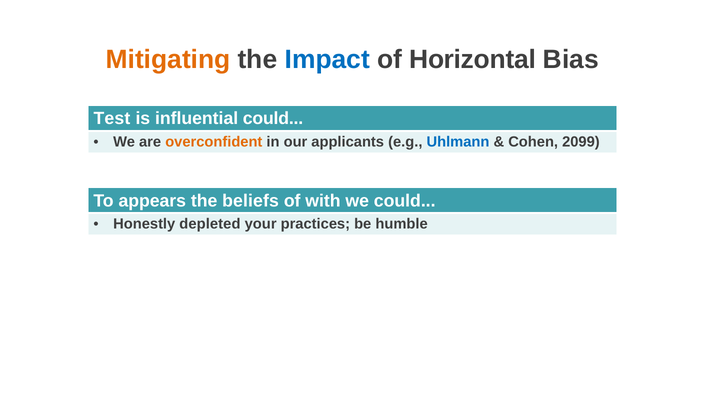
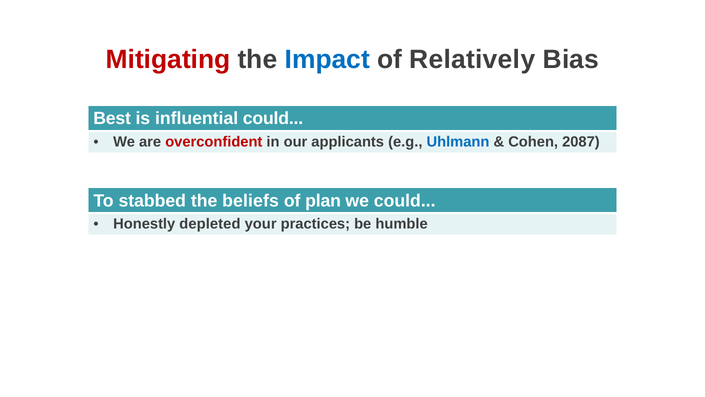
Mitigating colour: orange -> red (168, 60)
Horizontal: Horizontal -> Relatively (472, 60)
Test: Test -> Best (112, 119)
overconfident colour: orange -> red (214, 142)
2099: 2099 -> 2087 (581, 142)
appears: appears -> stabbed (152, 200)
with: with -> plan (323, 200)
